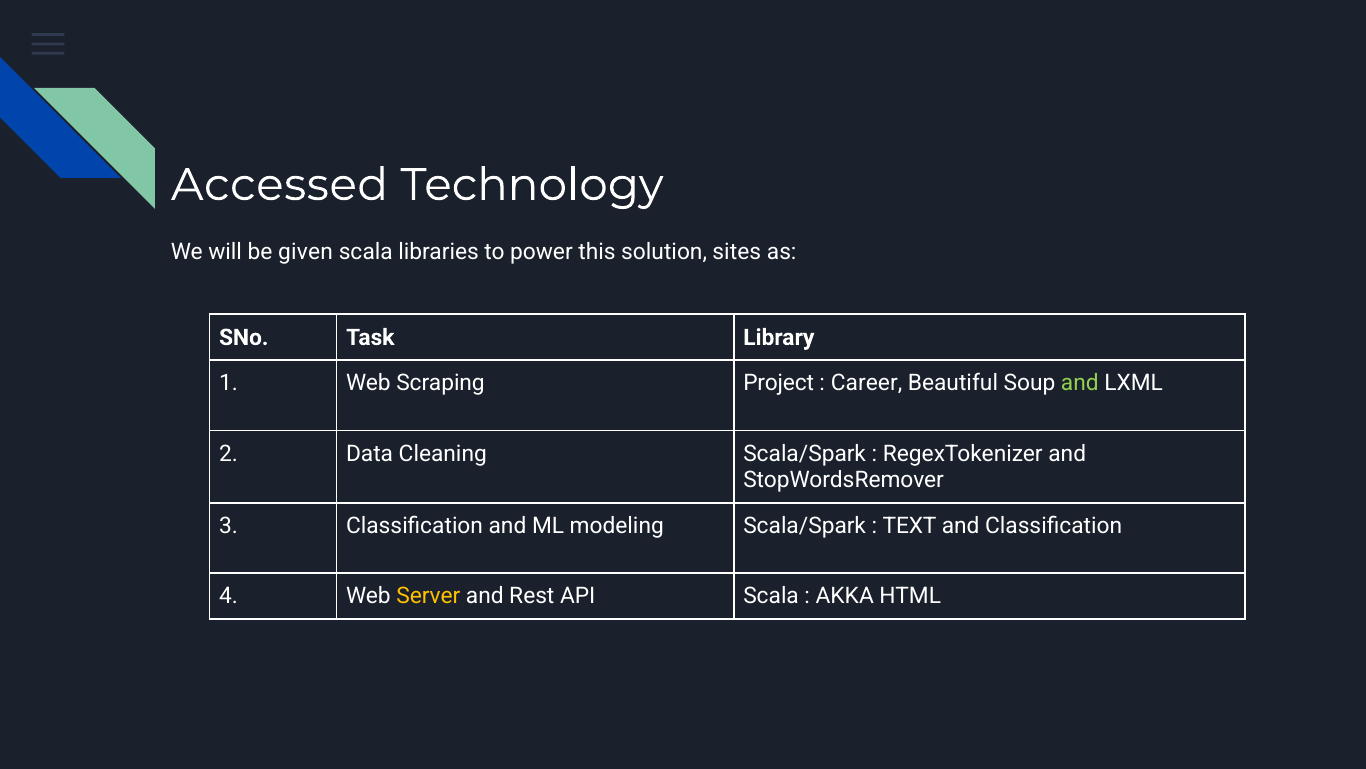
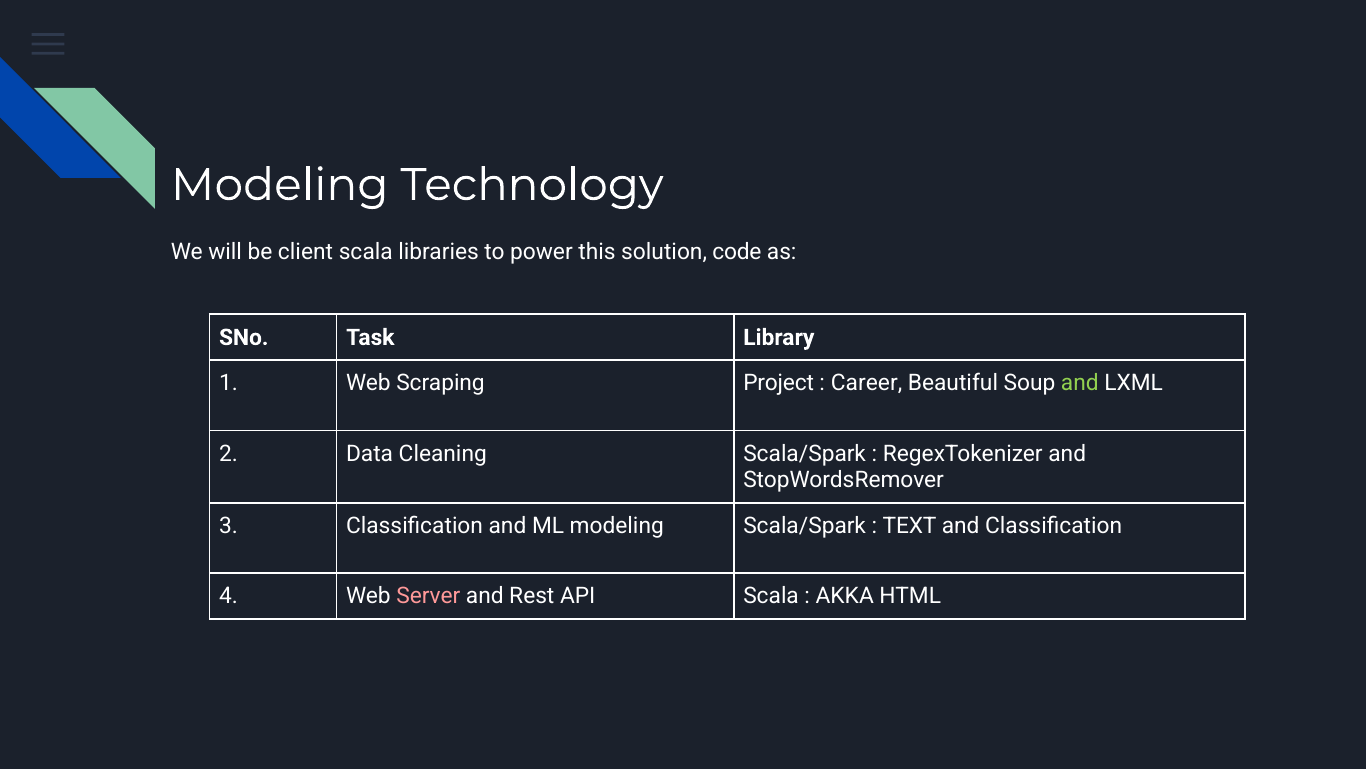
Accessed: Accessed -> Modeling (280, 185)
given: given -> client (306, 252)
sites: sites -> code (737, 252)
Server colour: yellow -> pink (428, 596)
